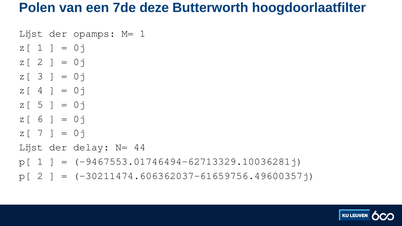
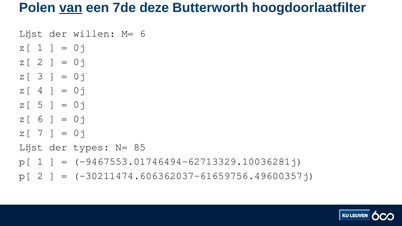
van underline: none -> present (71, 8)
opamps: opamps -> willen (94, 33)
M= 1: 1 -> 6 (143, 33)
delay: delay -> types (91, 147)
44: 44 -> 85 (140, 147)
